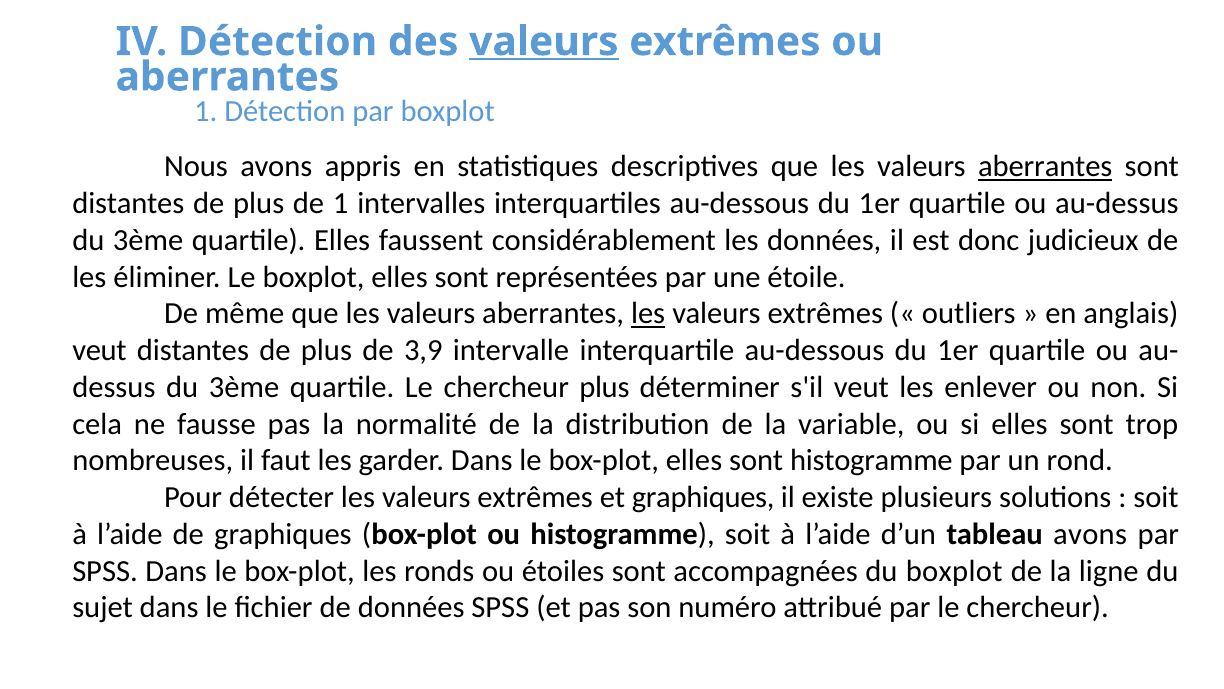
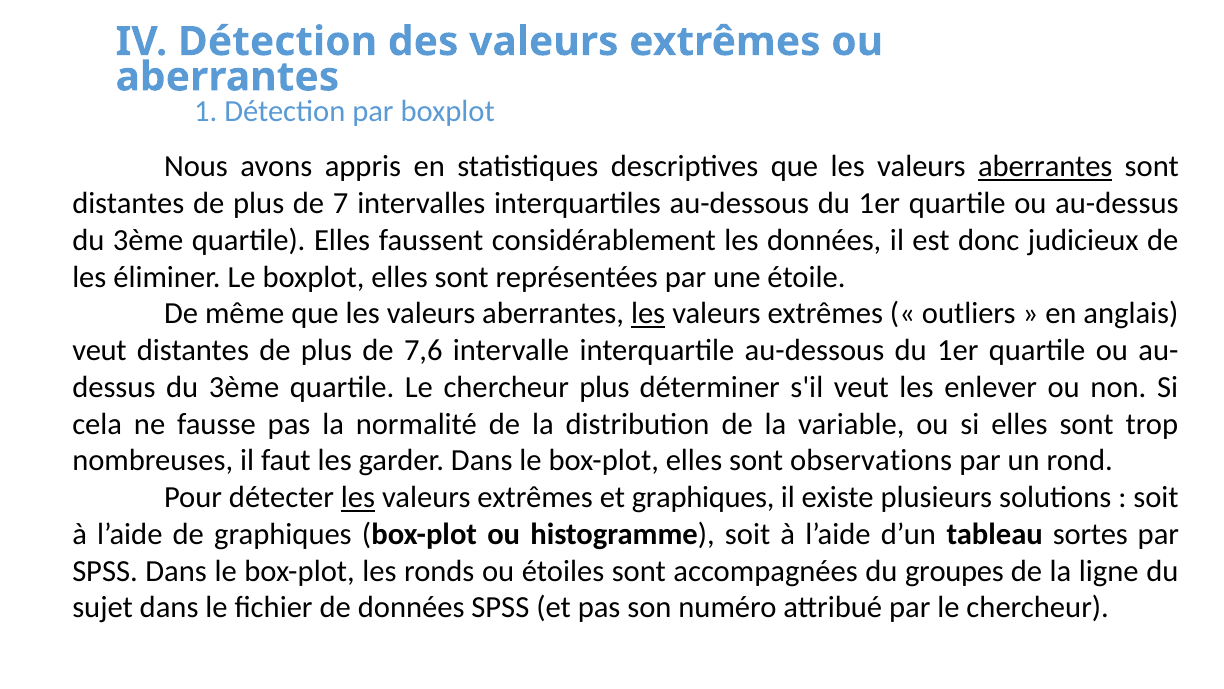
valeurs underline: present -> none (544, 42)
de 1: 1 -> 7 (341, 203)
3,9: 3,9 -> 7,6 (423, 350)
sont histogramme: histogramme -> observations (871, 460)
les underline: none -> present (358, 497)
tableau avons: avons -> sortes (1090, 534)
du boxplot: boxplot -> groupes (954, 571)
